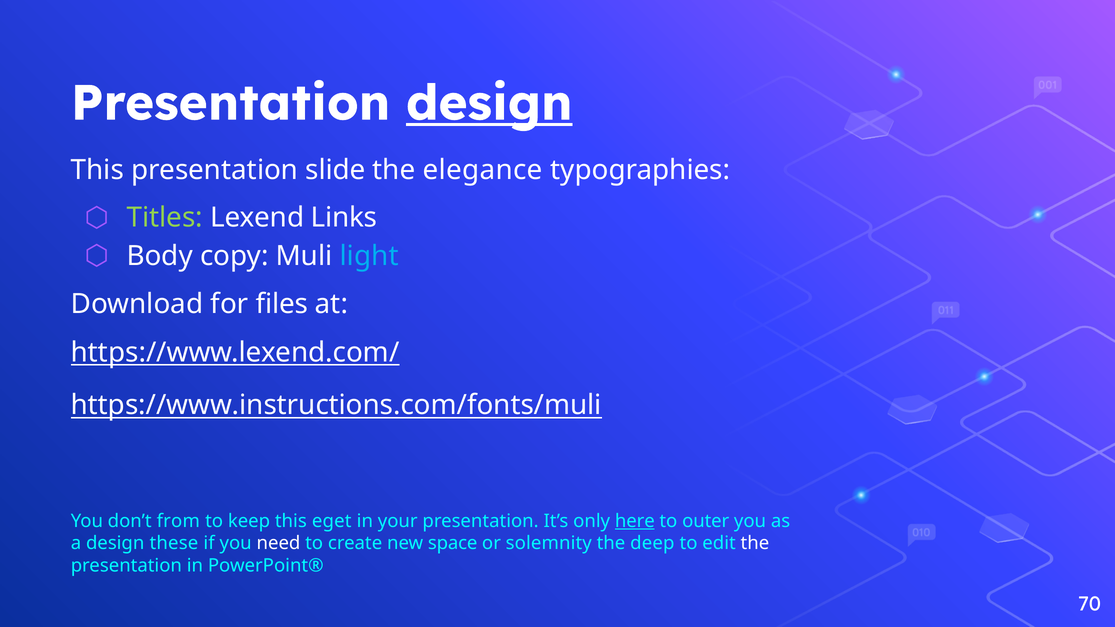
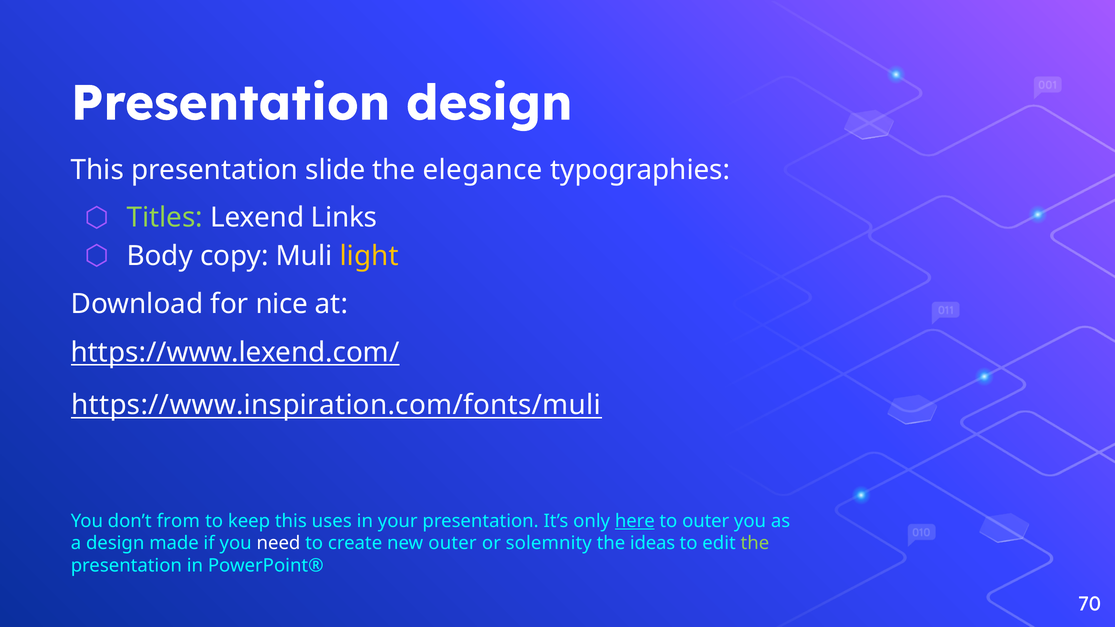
design underline: present -> none (489, 103)
light colour: light blue -> yellow (369, 256)
files: files -> nice (282, 304)
https://www.instructions.com/fonts/muli: https://www.instructions.com/fonts/muli -> https://www.inspiration.com/fonts/muli (336, 405)
eget: eget -> uses (332, 521)
these: these -> made (174, 543)
new space: space -> outer (452, 543)
deep: deep -> ideas (653, 543)
the colour: white -> light green (755, 543)
